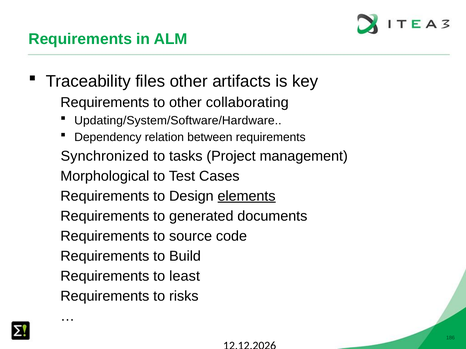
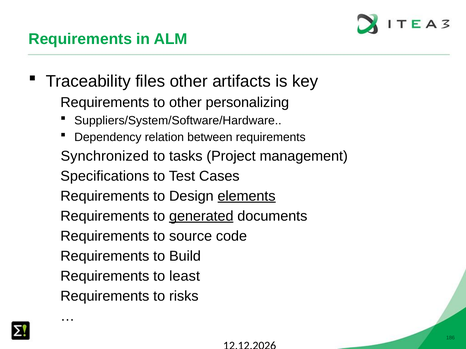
collaborating: collaborating -> personalizing (247, 103)
Updating/System/Software/Hardware: Updating/System/Software/Hardware -> Suppliers/System/Software/Hardware (178, 121)
Morphological: Morphological -> Specifications (105, 176)
generated underline: none -> present (201, 216)
